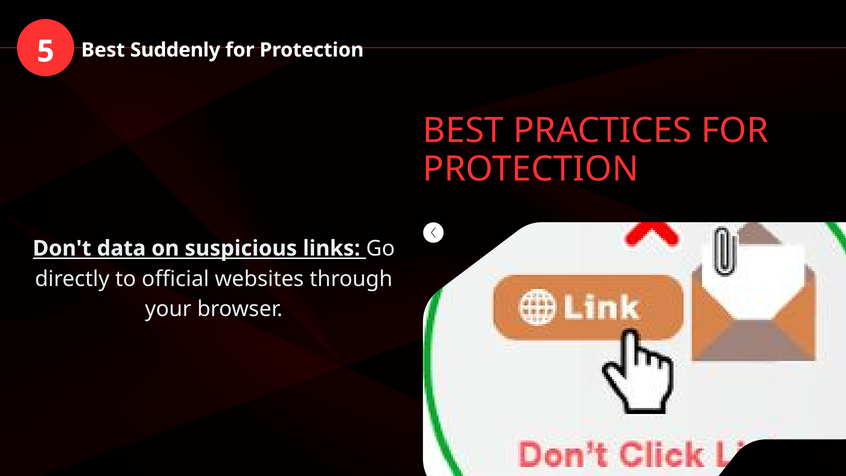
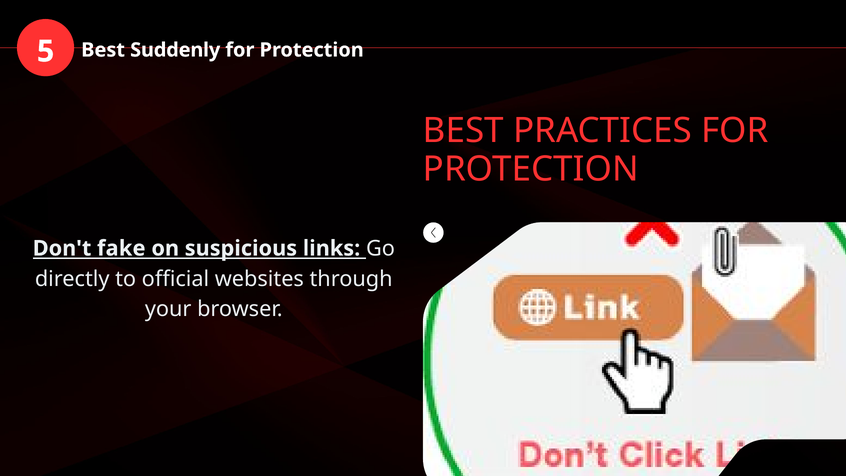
data: data -> fake (121, 248)
